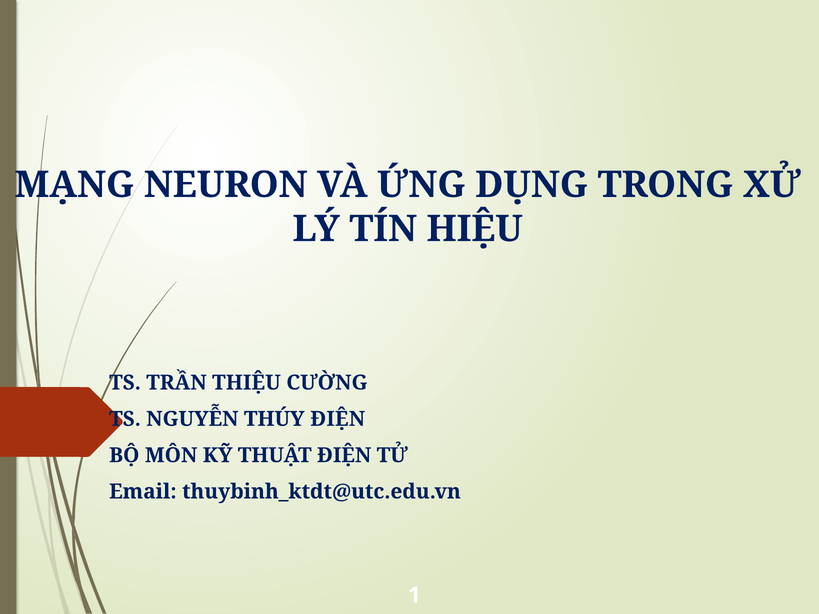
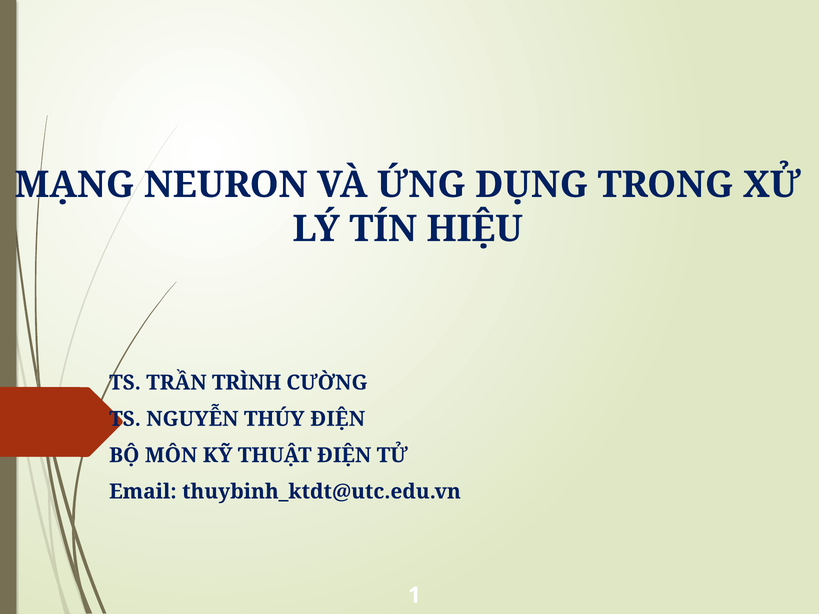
THIỆU: THIỆU -> TRÌNH (247, 383)
